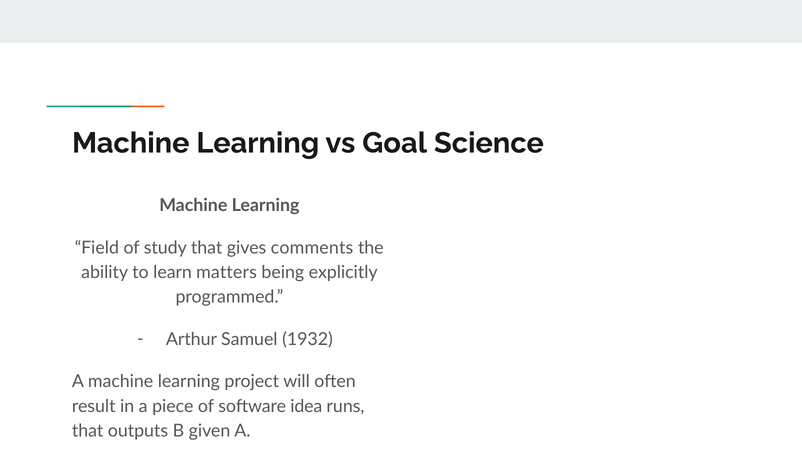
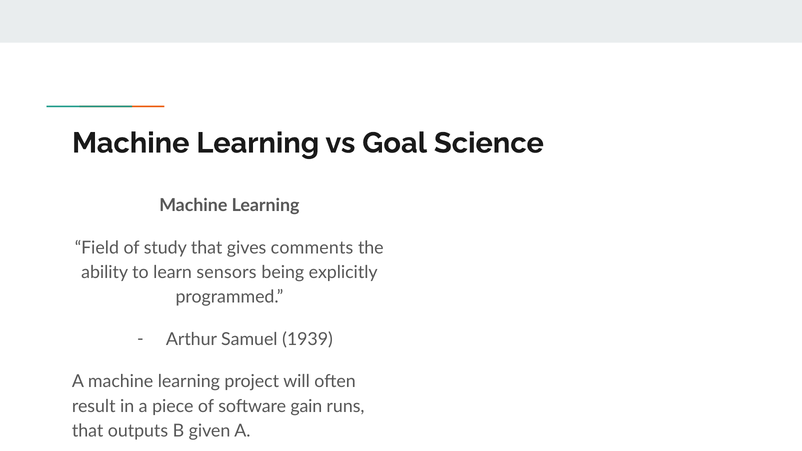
matters: matters -> sensors (226, 272)
1932: 1932 -> 1939 (308, 339)
idea: idea -> gain (306, 406)
